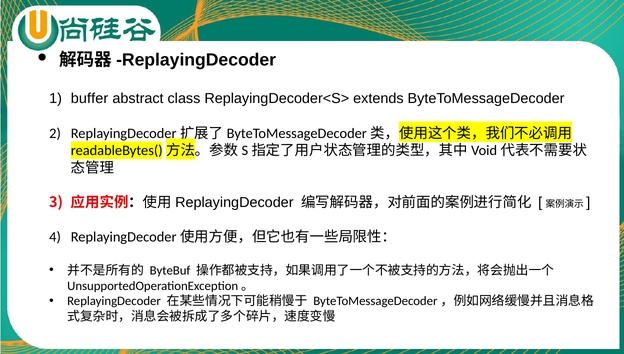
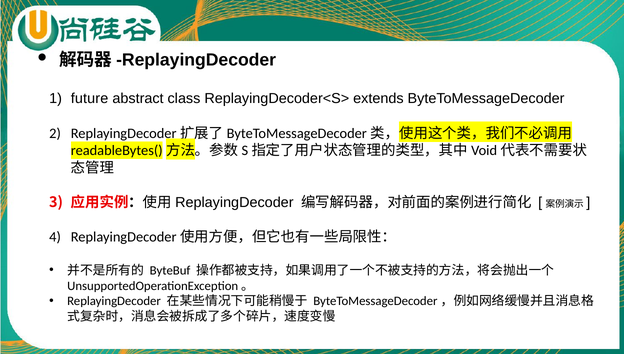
buffer: buffer -> future (90, 99)
